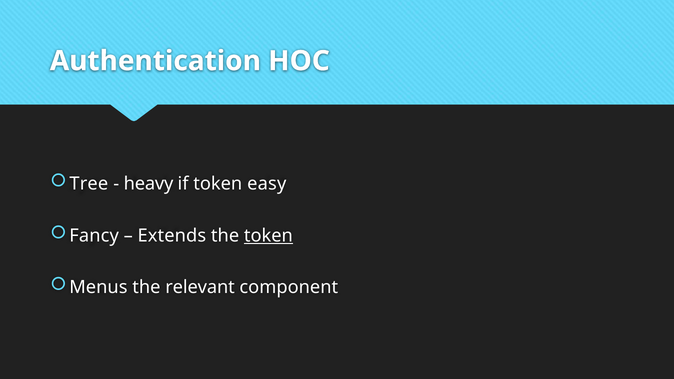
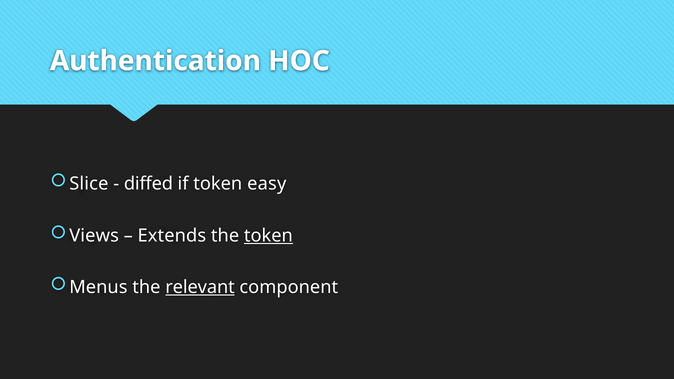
Tree: Tree -> Slice (89, 184)
heavy: heavy -> diffed (148, 184)
Fancy: Fancy -> Views (94, 236)
relevant underline: none -> present (200, 287)
